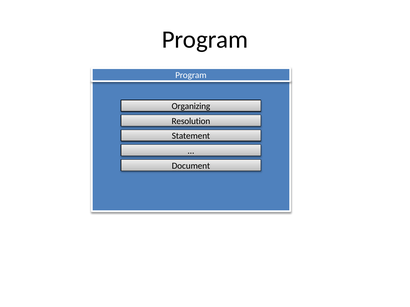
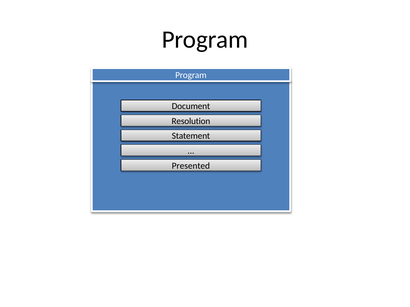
Organizing: Organizing -> Document (191, 106)
Document: Document -> Presented (191, 166)
